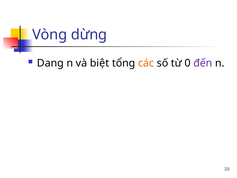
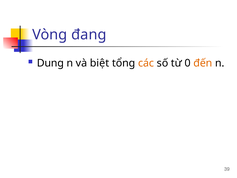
dừng: dừng -> đang (89, 35)
Dang: Dang -> Dung (50, 63)
đến colour: purple -> orange (203, 63)
